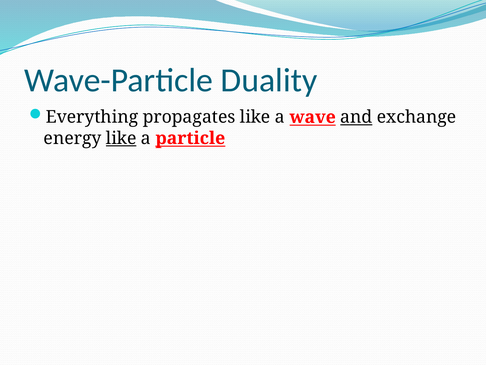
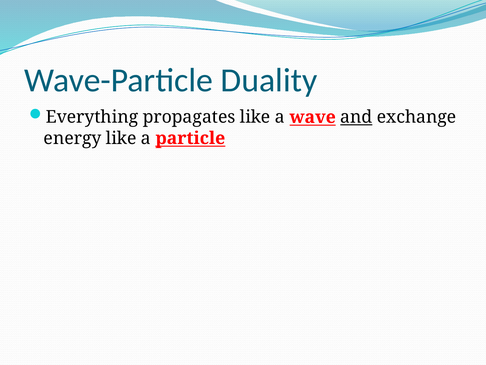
like underline: present -> none (121, 138)
